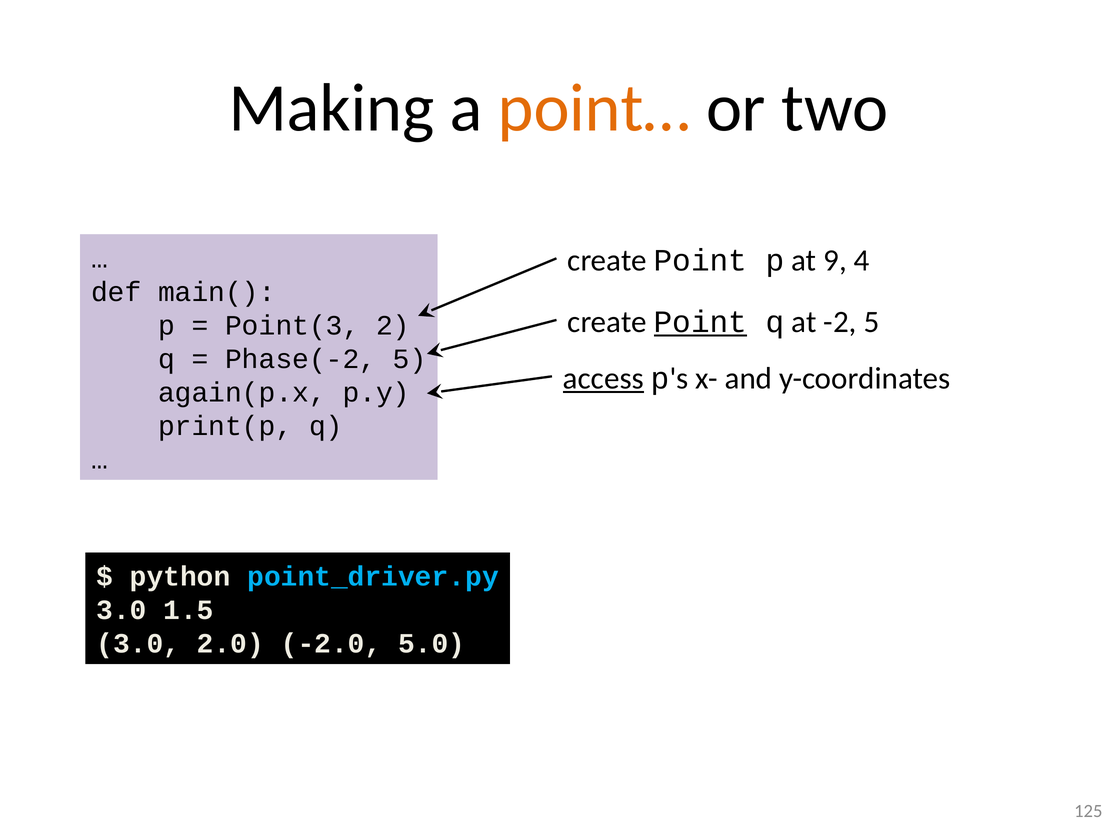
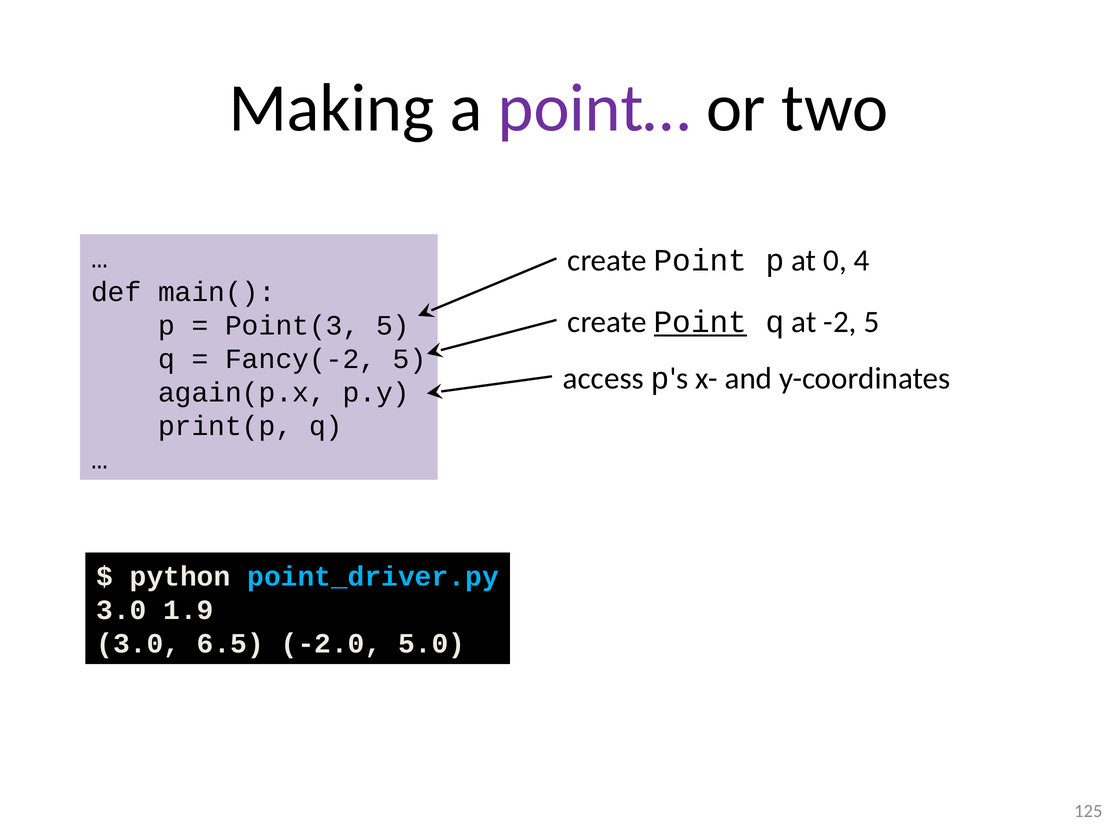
point… colour: orange -> purple (594, 108)
9: 9 -> 0 (835, 261)
Point(3 2: 2 -> 5 (393, 326)
Phase(-2: Phase(-2 -> Fancy(-2 (301, 359)
access underline: present -> none (603, 379)
1.5: 1.5 -> 1.9 (189, 611)
2.0: 2.0 -> 6.5 (230, 644)
